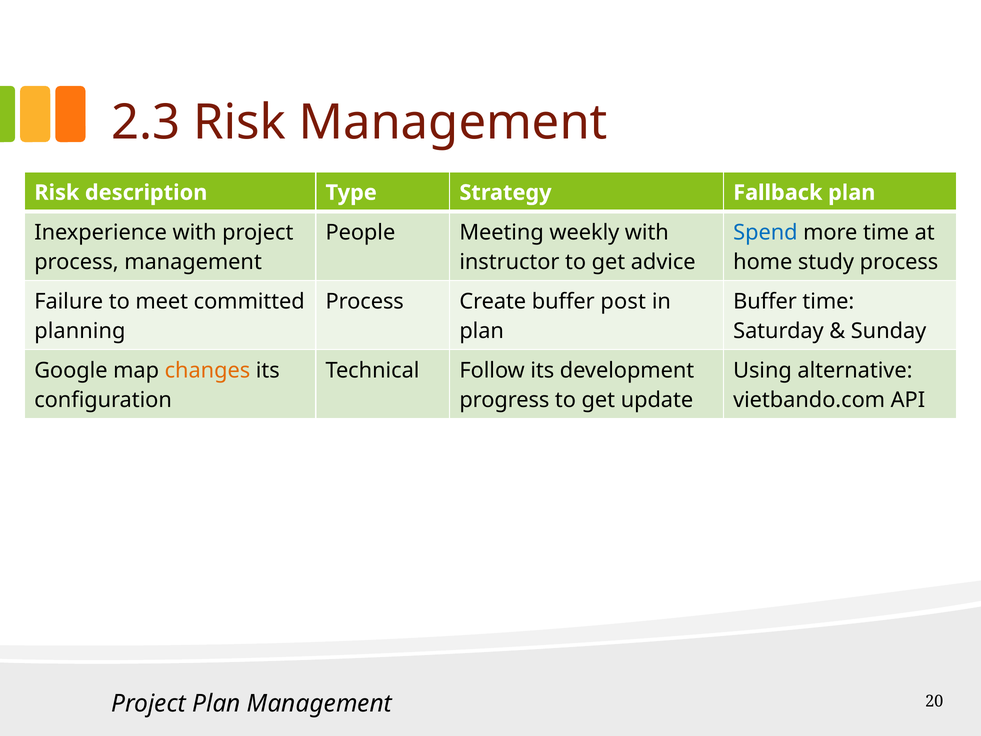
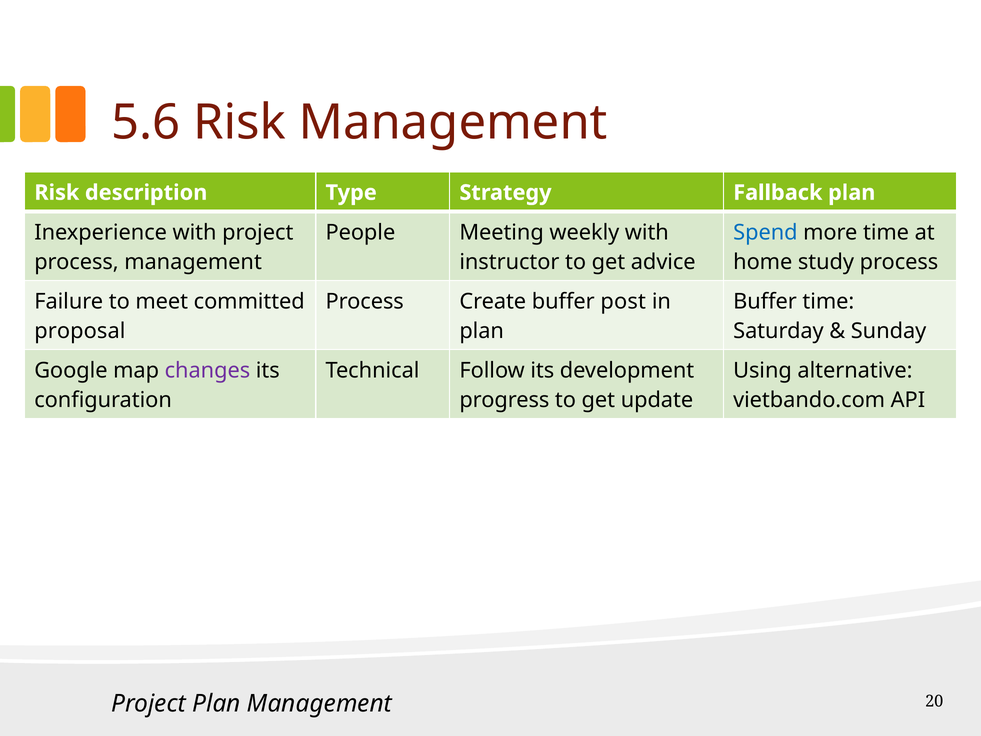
2.3: 2.3 -> 5.6 (146, 123)
planning: planning -> proposal (80, 331)
changes colour: orange -> purple (207, 370)
